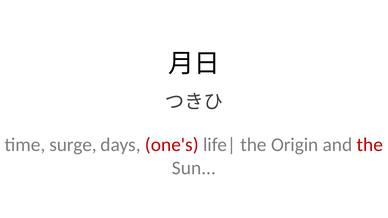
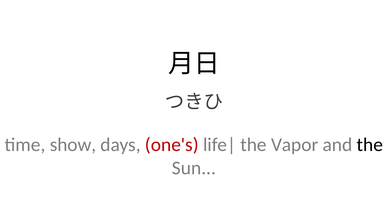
surge: surge -> show (73, 145)
Origin: Origin -> Vapor (295, 145)
the colour: red -> black (370, 145)
